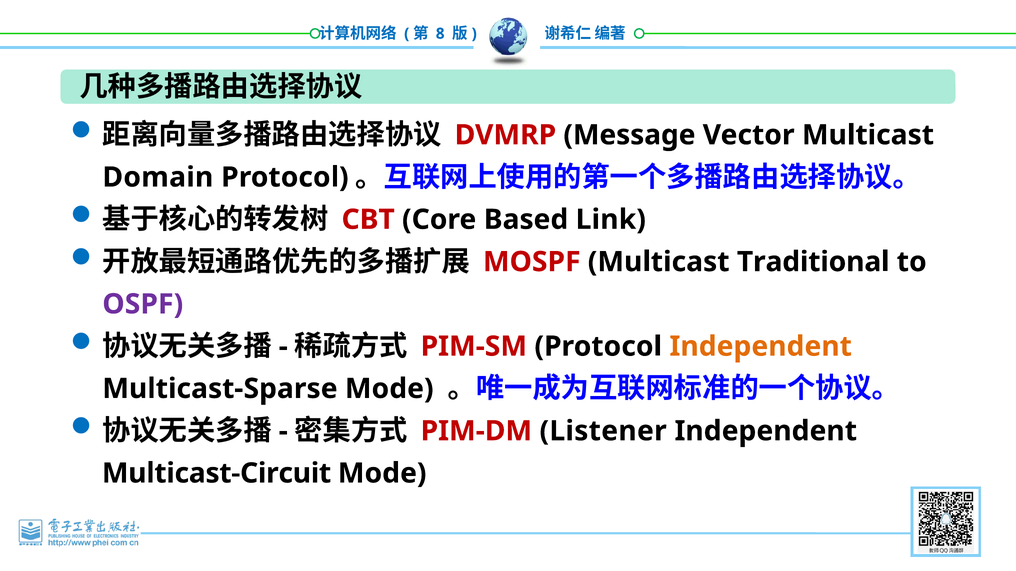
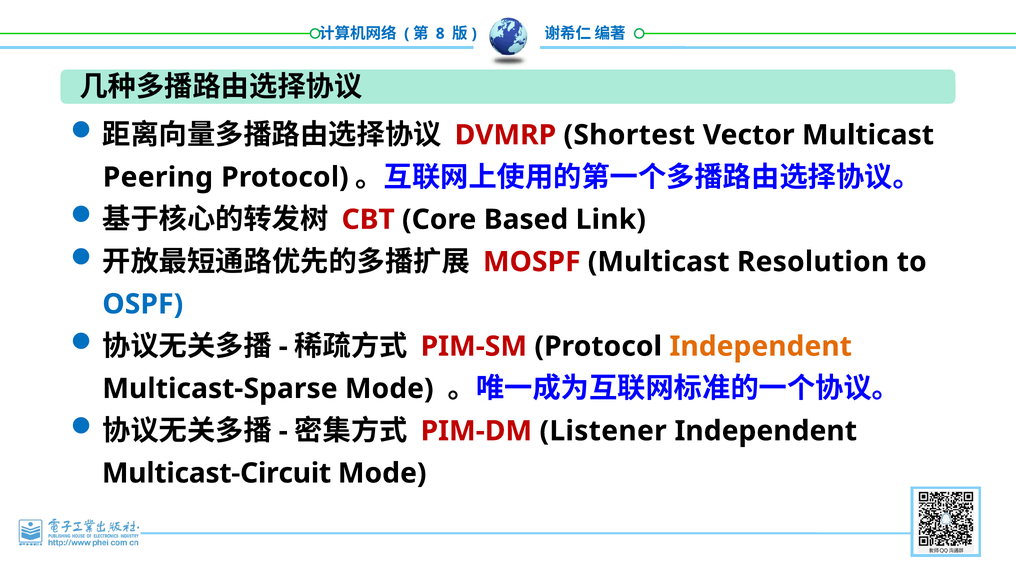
Message: Message -> Shortest (629, 135)
Domain: Domain -> Peering (158, 177)
Traditional: Traditional -> Resolution (813, 262)
OSPF colour: purple -> blue (143, 304)
